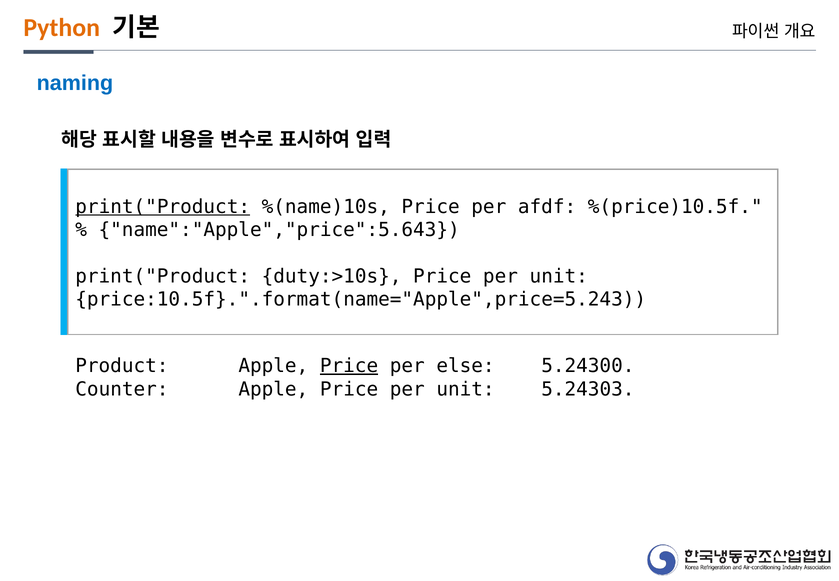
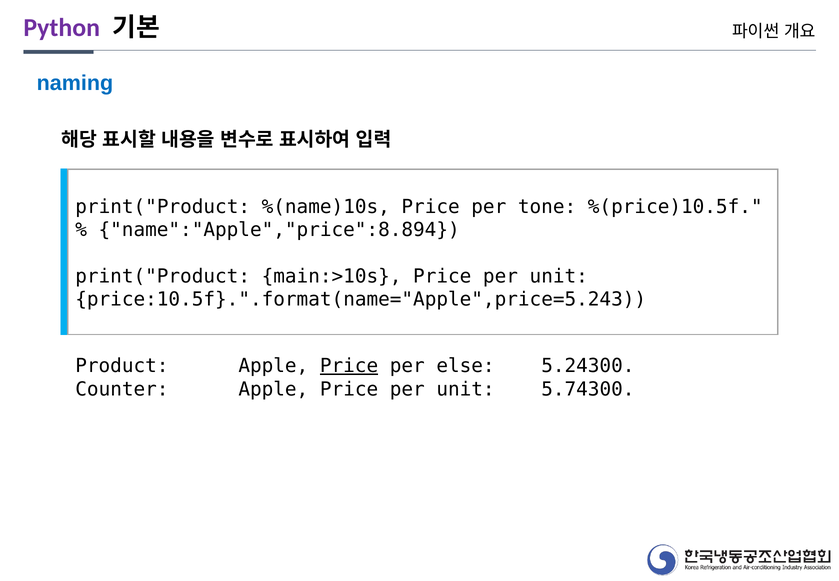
Python colour: orange -> purple (62, 28)
print("Product underline: present -> none (163, 207)
afdf: afdf -> tone (547, 207)
name":"Apple","price":5.643: name":"Apple","price":5.643 -> name":"Apple","price":8.894 (279, 230)
duty:>10s: duty:>10s -> main:>10s (332, 276)
5.24303: 5.24303 -> 5.74300 (588, 389)
